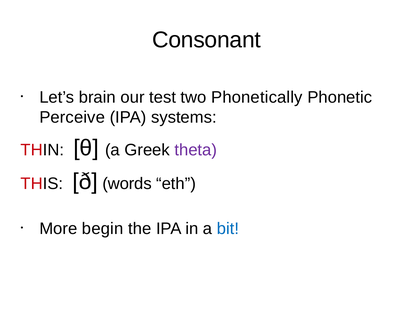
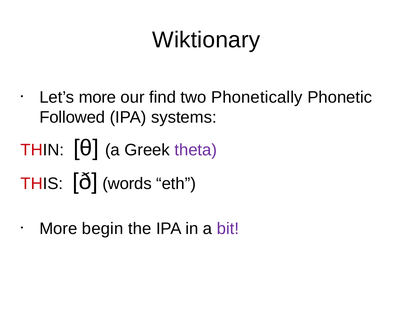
Consonant: Consonant -> Wiktionary (206, 40)
Let’s brain: brain -> more (97, 97)
test: test -> find (163, 97)
Perceive: Perceive -> Followed (72, 117)
bit colour: blue -> purple (228, 228)
